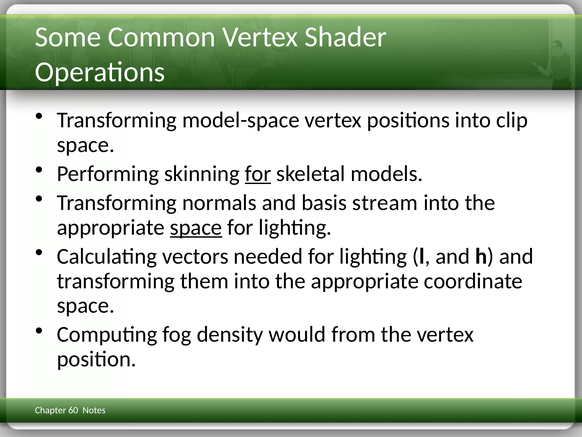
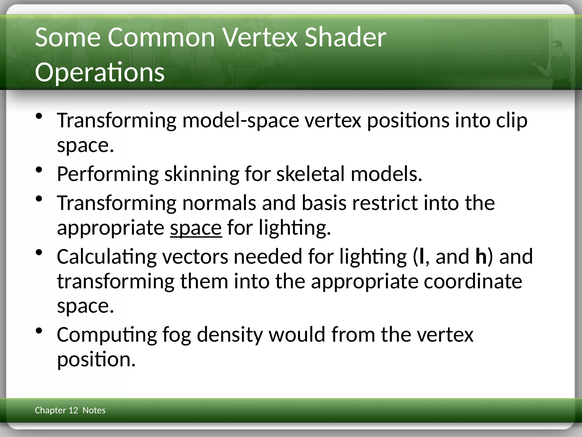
for underline: present -> none (258, 173)
stream: stream -> restrict (385, 203)
60: 60 -> 12 (73, 410)
